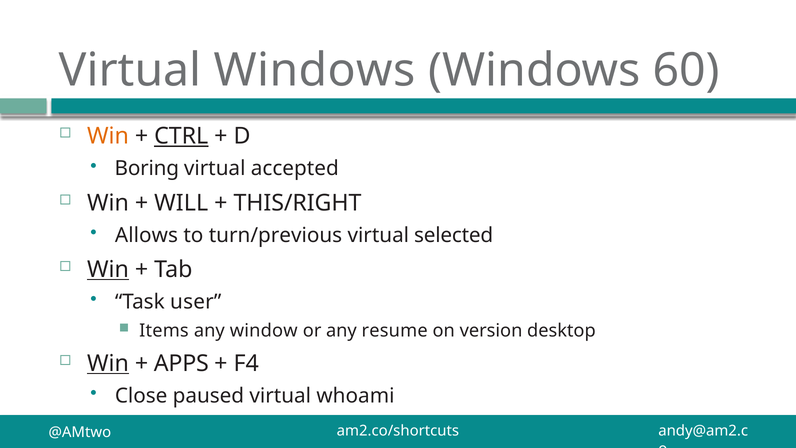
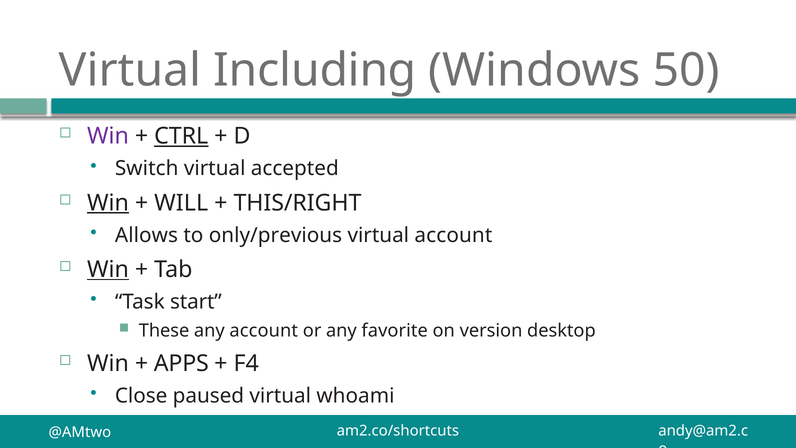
Virtual Windows: Windows -> Including (315, 70)
60: 60 -> 50 (686, 70)
Win colour: orange -> purple (108, 136)
Boring: Boring -> Switch (147, 169)
Win underline: none -> present (108, 203)
turn/previous: turn/previous -> only/previous (275, 235)
virtual selected: selected -> account (453, 235)
user: user -> start (196, 302)
Items: Items -> These (164, 330)
any window: window -> account (264, 330)
resume: resume -> favorite (395, 330)
Win underline: present -> none (108, 363)
